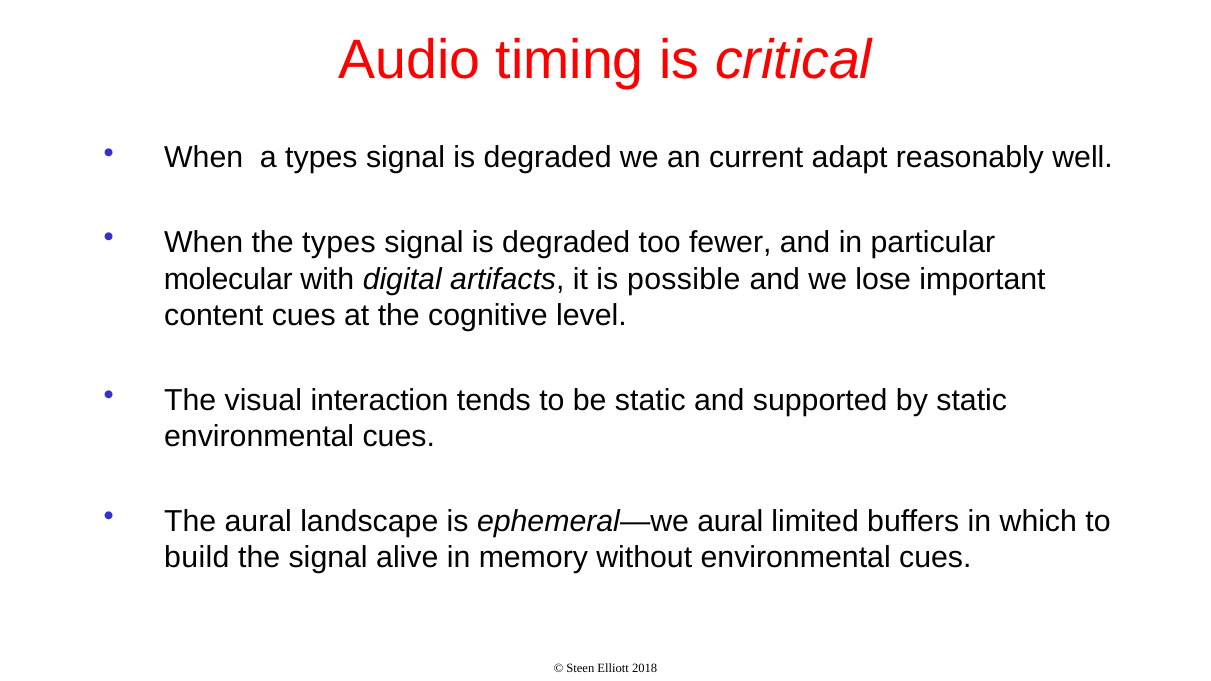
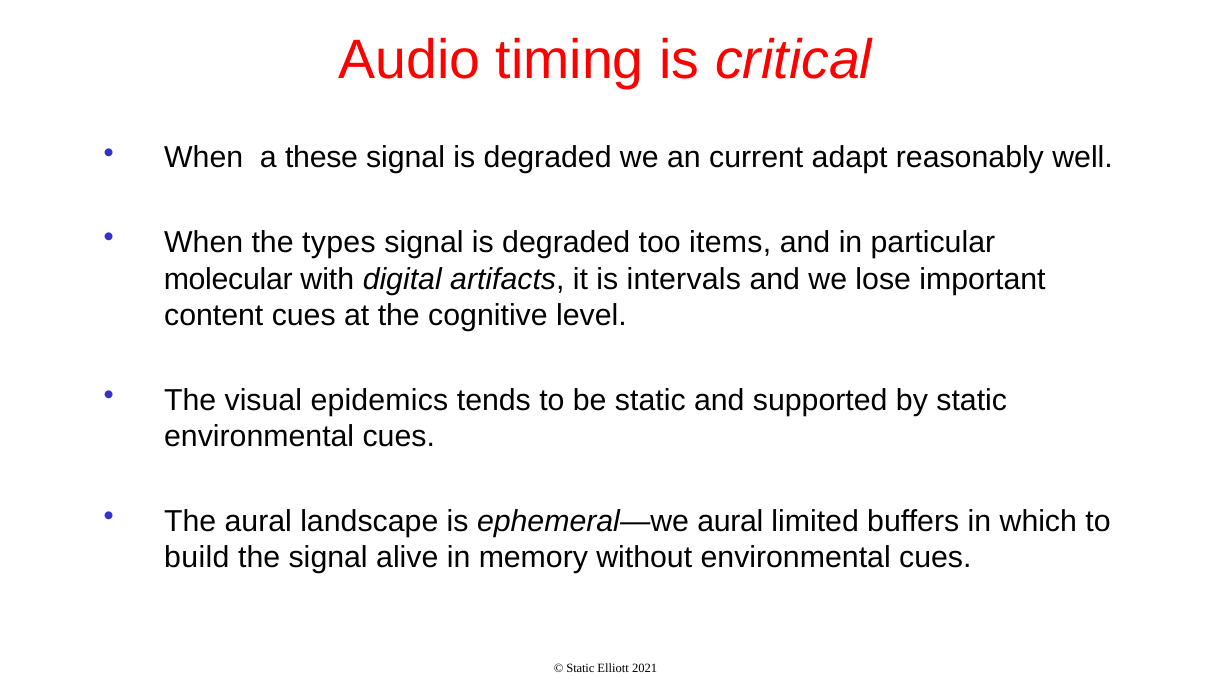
a types: types -> these (322, 158)
fewer: fewer -> items (730, 243)
possible: possible -> intervals (684, 279)
interaction: interaction -> epidemics (379, 400)
Steen: Steen -> Static (580, 668)
2018: 2018 -> 2021 (645, 668)
